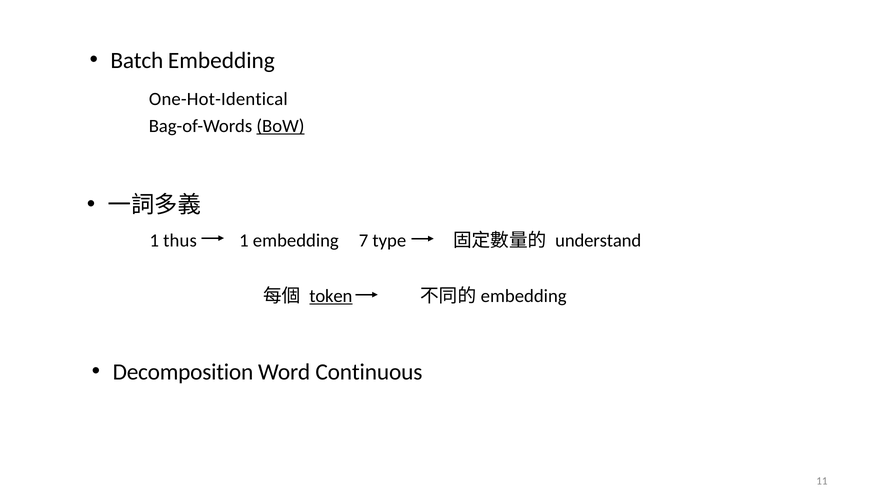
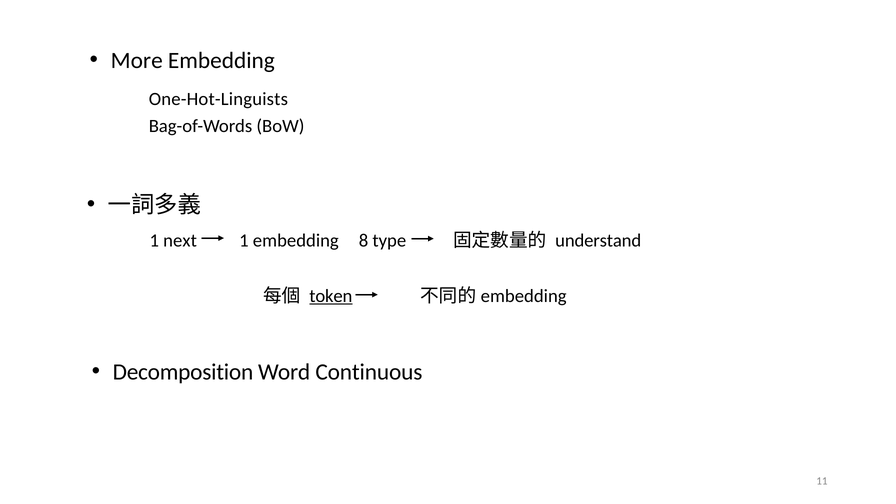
Batch: Batch -> More (137, 61)
One-Hot-Identical: One-Hot-Identical -> One-Hot-Linguists (218, 99)
BoW underline: present -> none (280, 126)
thus: thus -> next (180, 240)
7: 7 -> 8 (364, 240)
